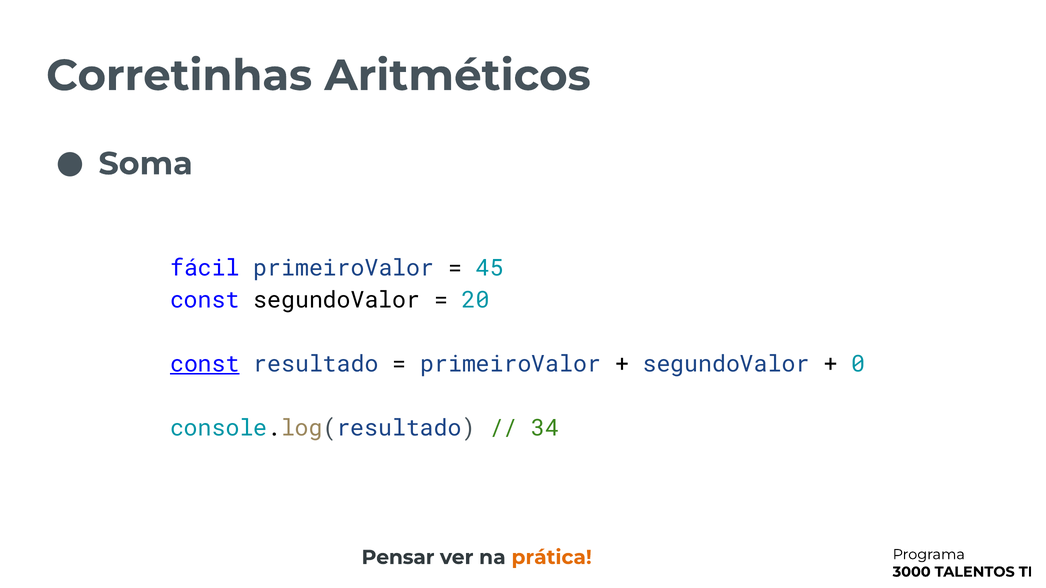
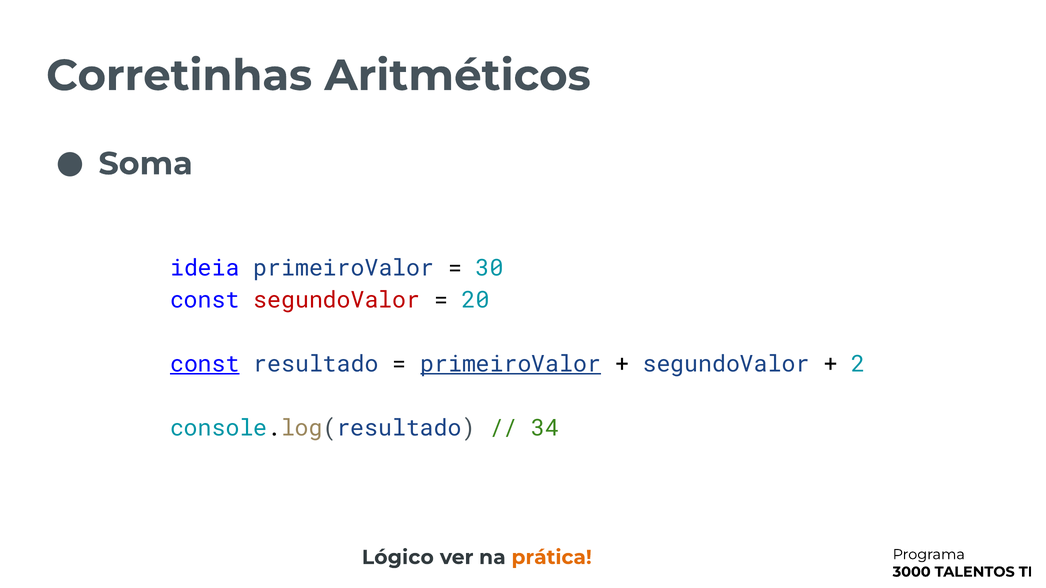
fácil: fácil -> ideia (205, 268)
45: 45 -> 30 (490, 268)
segundoValor colour: black -> red (337, 300)
primeiroValor underline: none -> present (511, 364)
0: 0 -> 2 (858, 364)
Pensar: Pensar -> Lógico (398, 558)
